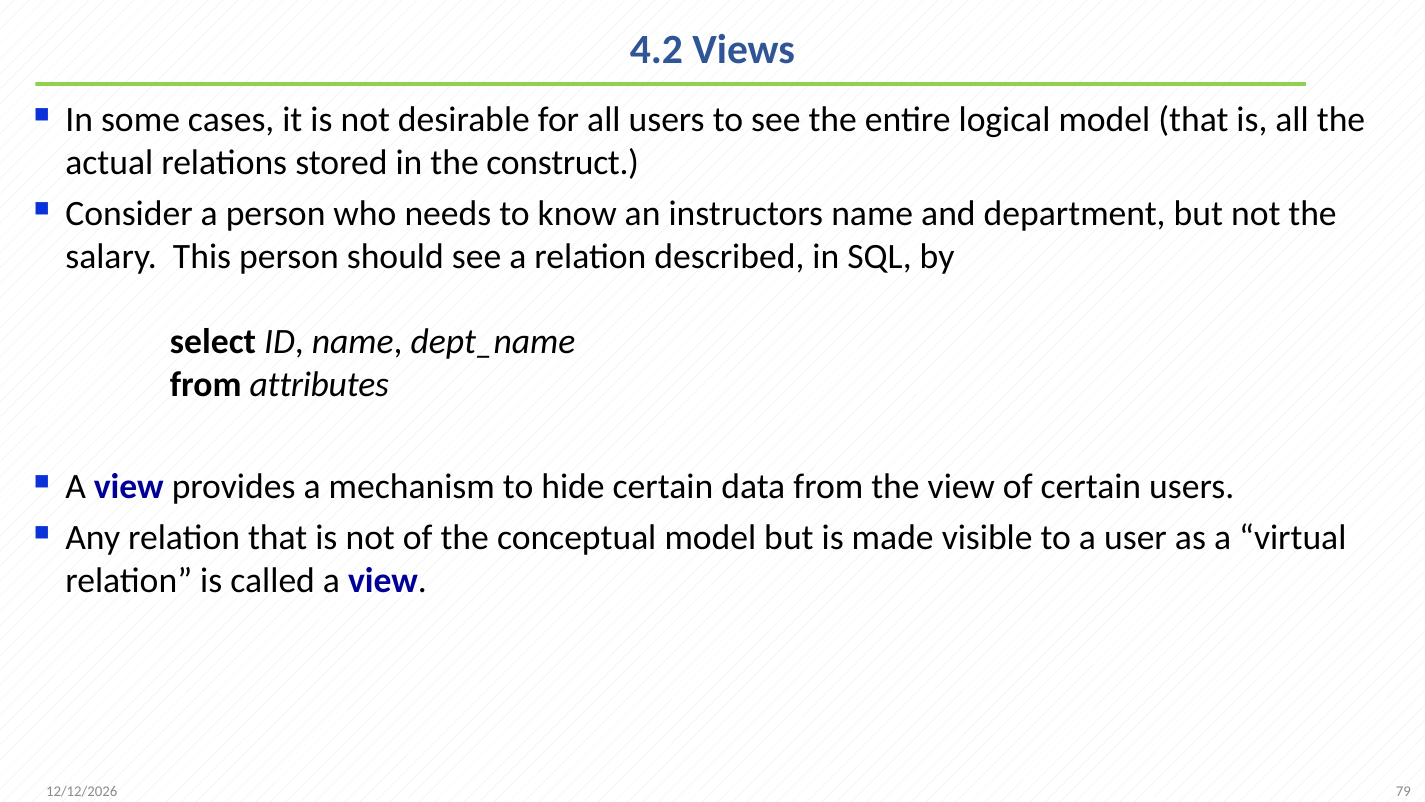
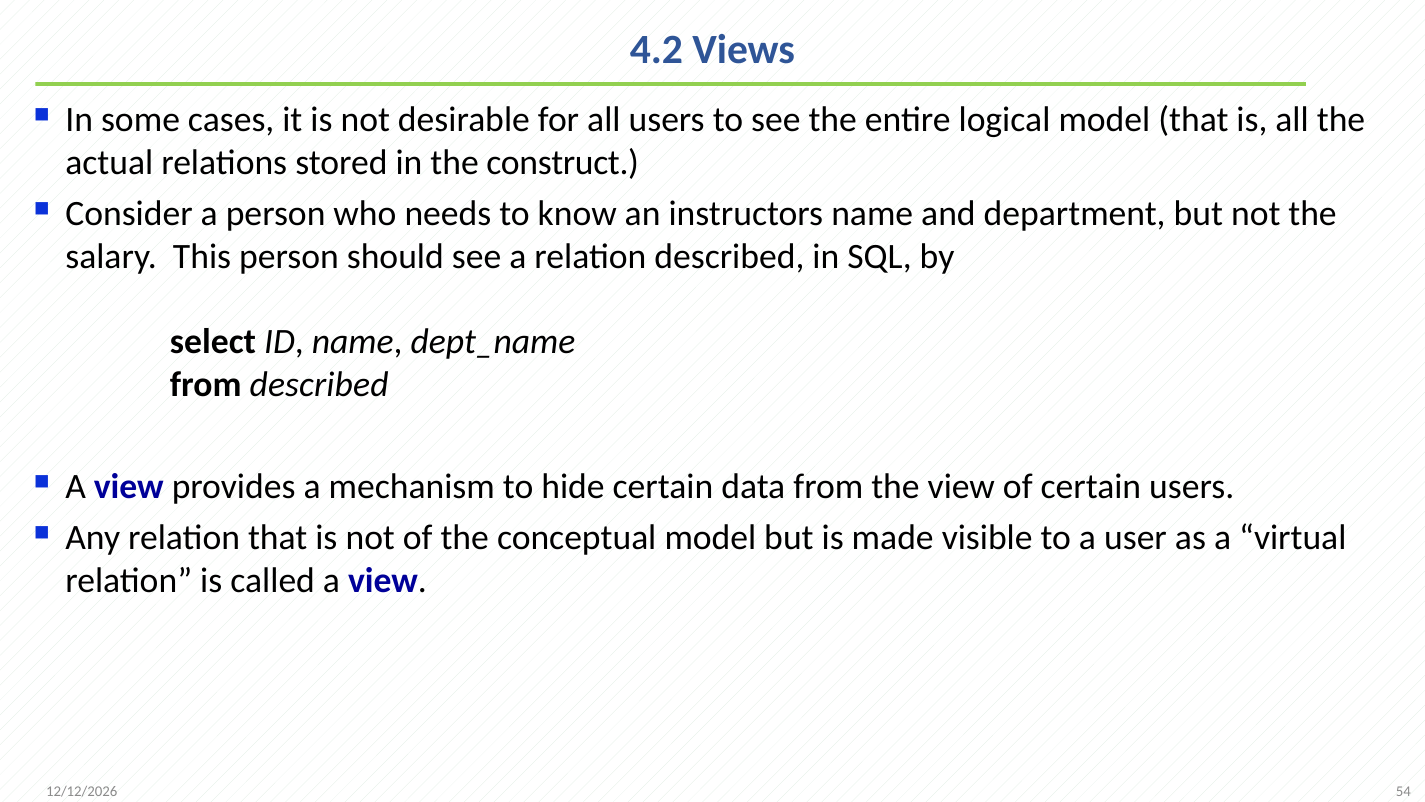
from attributes: attributes -> described (319, 384)
79: 79 -> 54 (1403, 791)
